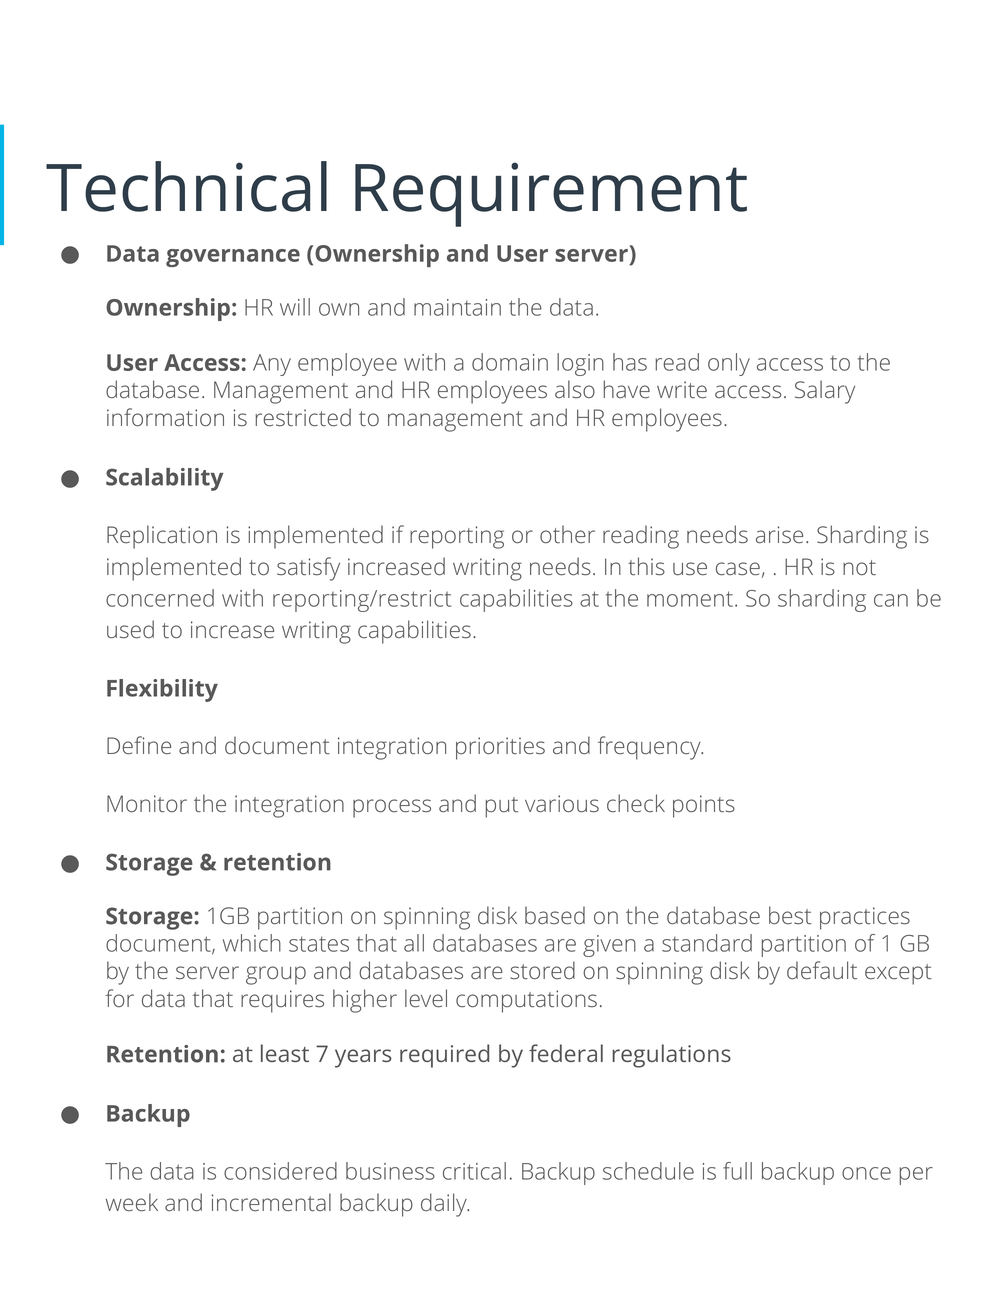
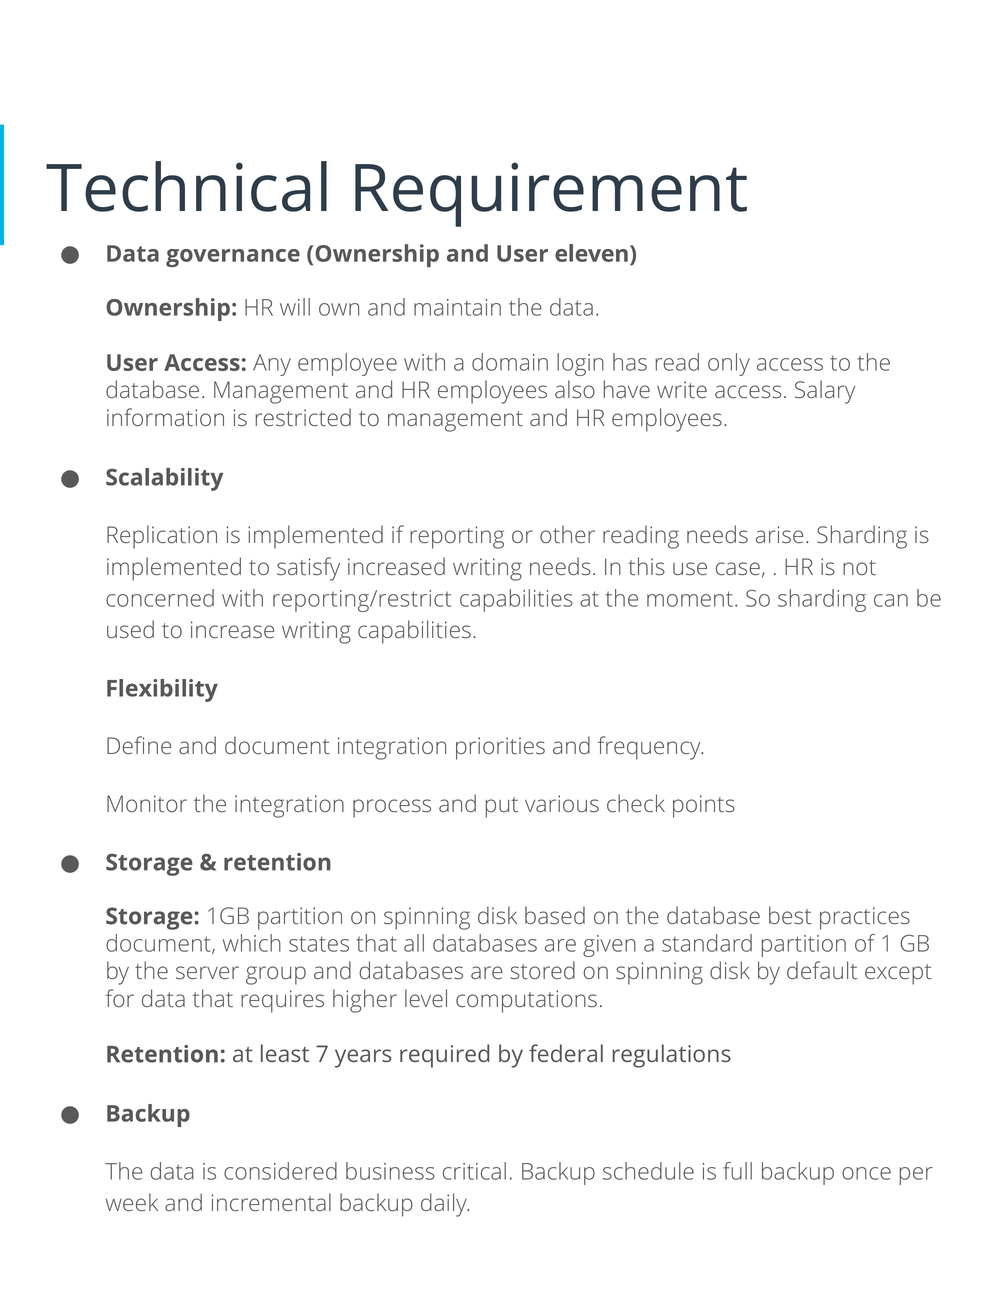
User server: server -> eleven (596, 254)
